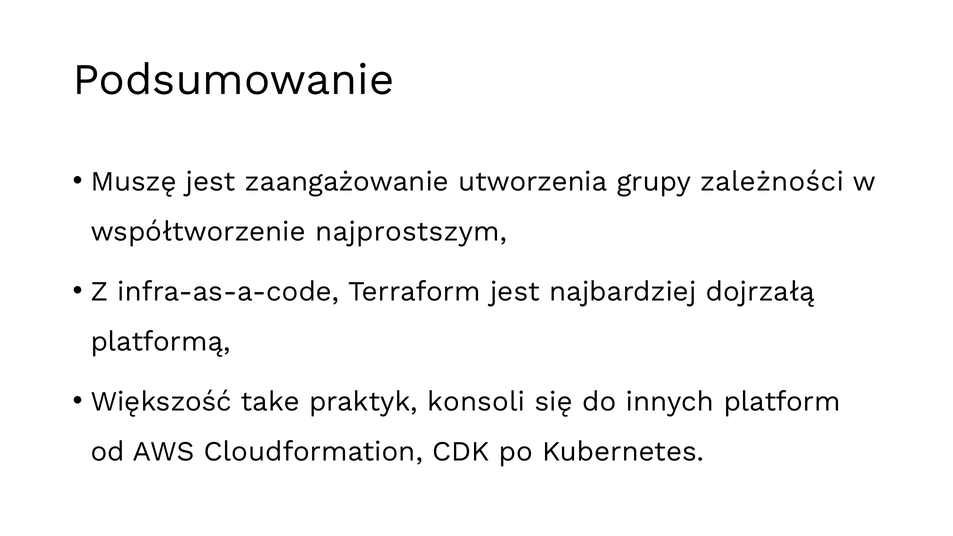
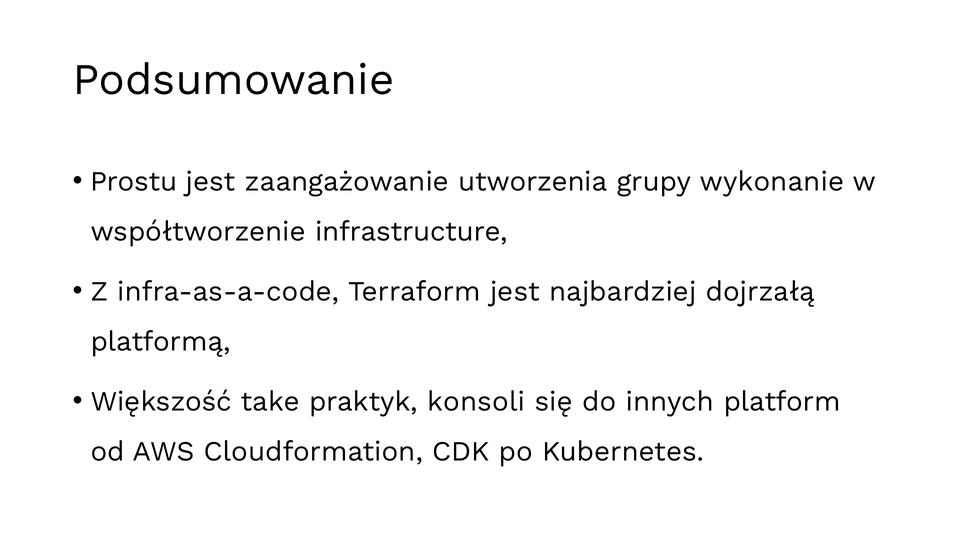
Muszę: Muszę -> Prostu (134, 182)
zależności: zależności -> wykonanie (772, 182)
najprostszym: najprostszym -> infrastructure (411, 232)
